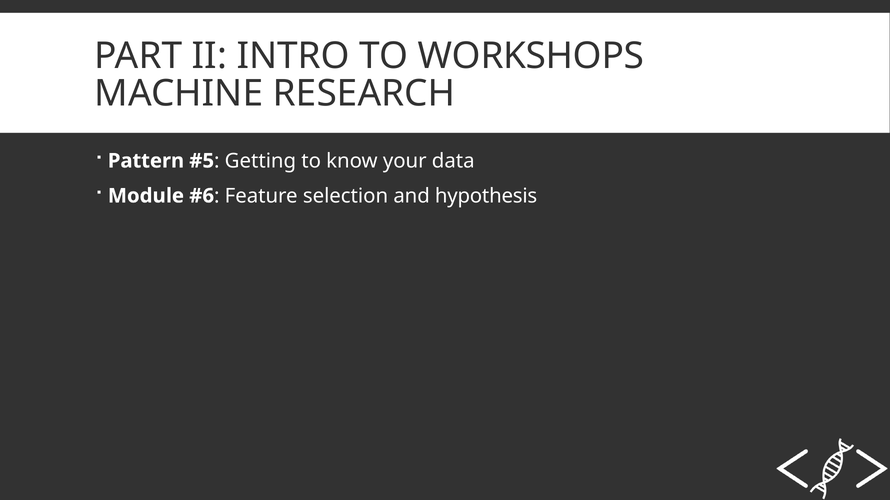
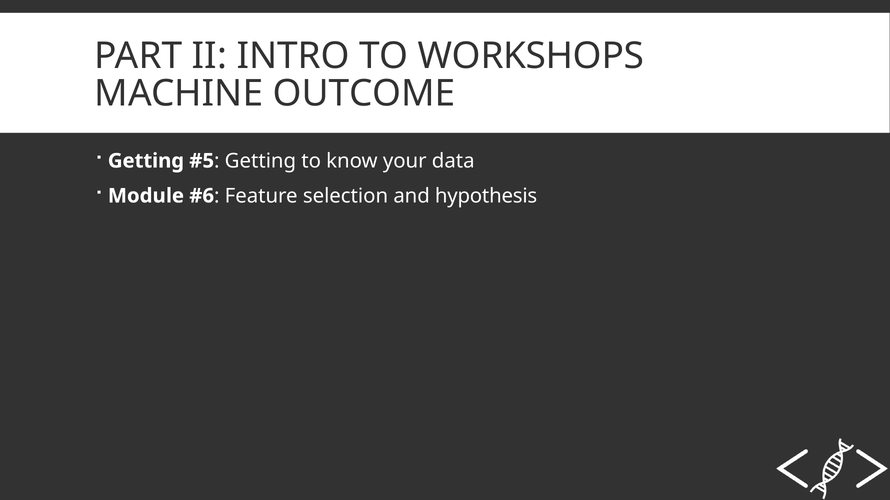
RESEARCH: RESEARCH -> OUTCOME (364, 94)
Pattern: Pattern -> Getting (146, 161)
